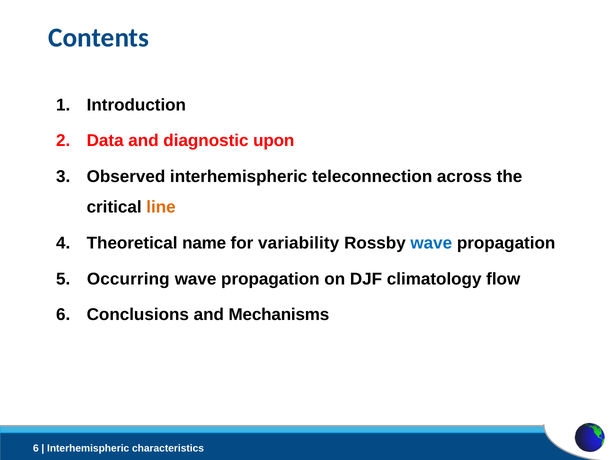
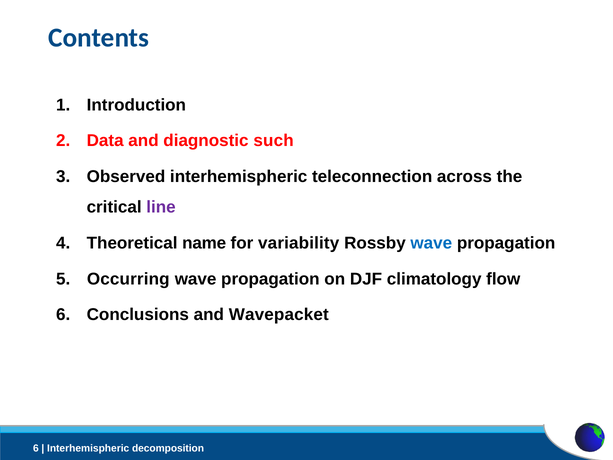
upon: upon -> such (274, 141)
line colour: orange -> purple (161, 207)
Mechanisms: Mechanisms -> Wavepacket (279, 315)
characteristics: characteristics -> decomposition (168, 448)
